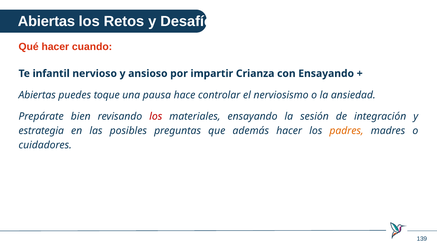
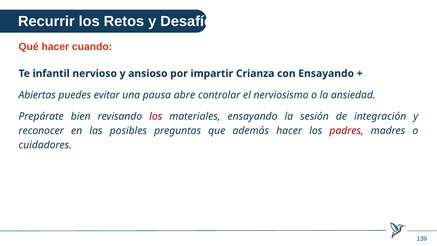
Abiertas: Abiertas -> Recurrir (46, 21)
toque: toque -> evitar (107, 95)
hace: hace -> abre (184, 95)
estrategia: estrategia -> reconocer (41, 131)
padres colour: orange -> red (347, 131)
